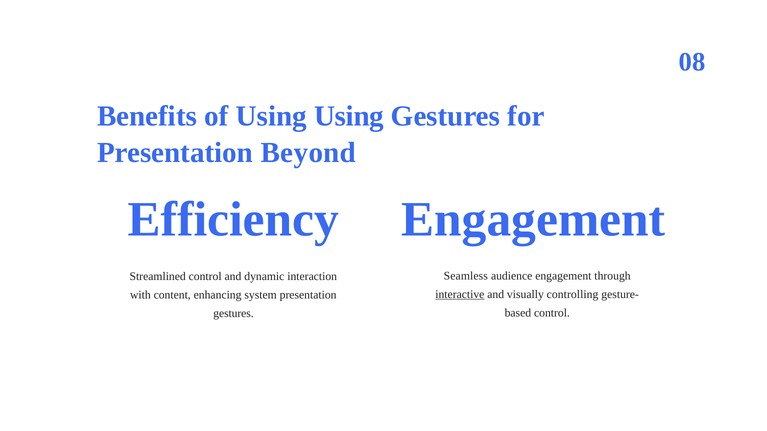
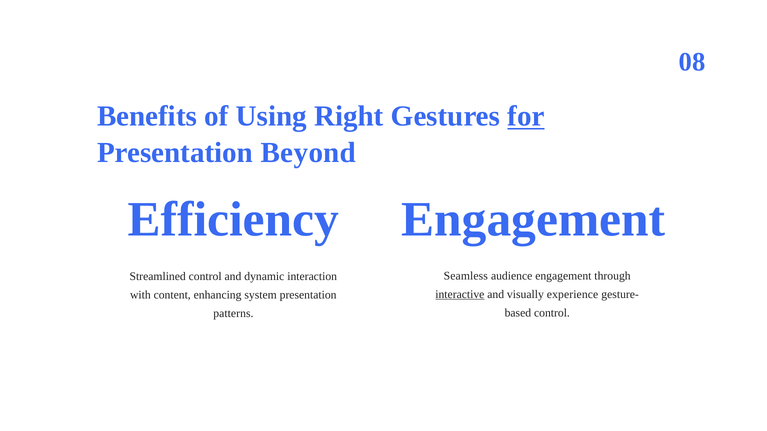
Using Using: Using -> Right (349, 116)
for underline: none -> present (526, 116)
controlling: controlling -> experience (573, 295)
gestures: gestures -> patterns (233, 314)
